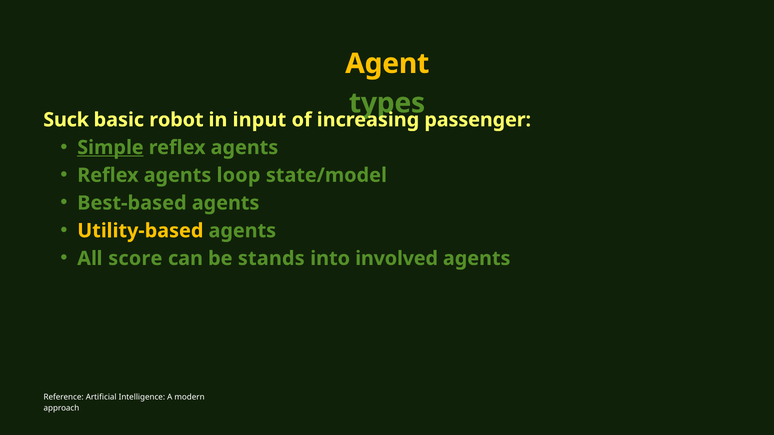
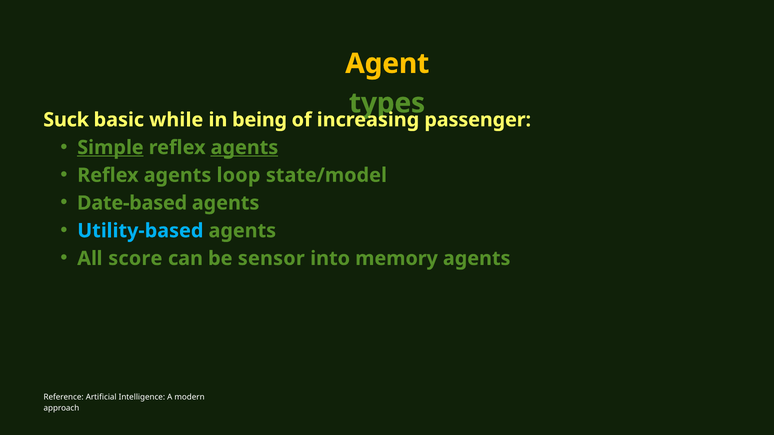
robot: robot -> while (176, 120)
input: input -> being (260, 120)
agents underline: none -> present (244, 148)
Best-based: Best-based -> Date-based (132, 203)
Utility-based colour: yellow -> light blue (140, 231)
stands: stands -> sensor (271, 259)
involved: involved -> memory (397, 259)
